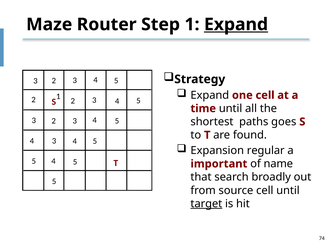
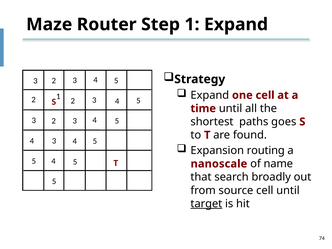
Expand underline: present -> none (236, 24)
regular: regular -> routing (266, 151)
important: important -> nanoscale (219, 164)
